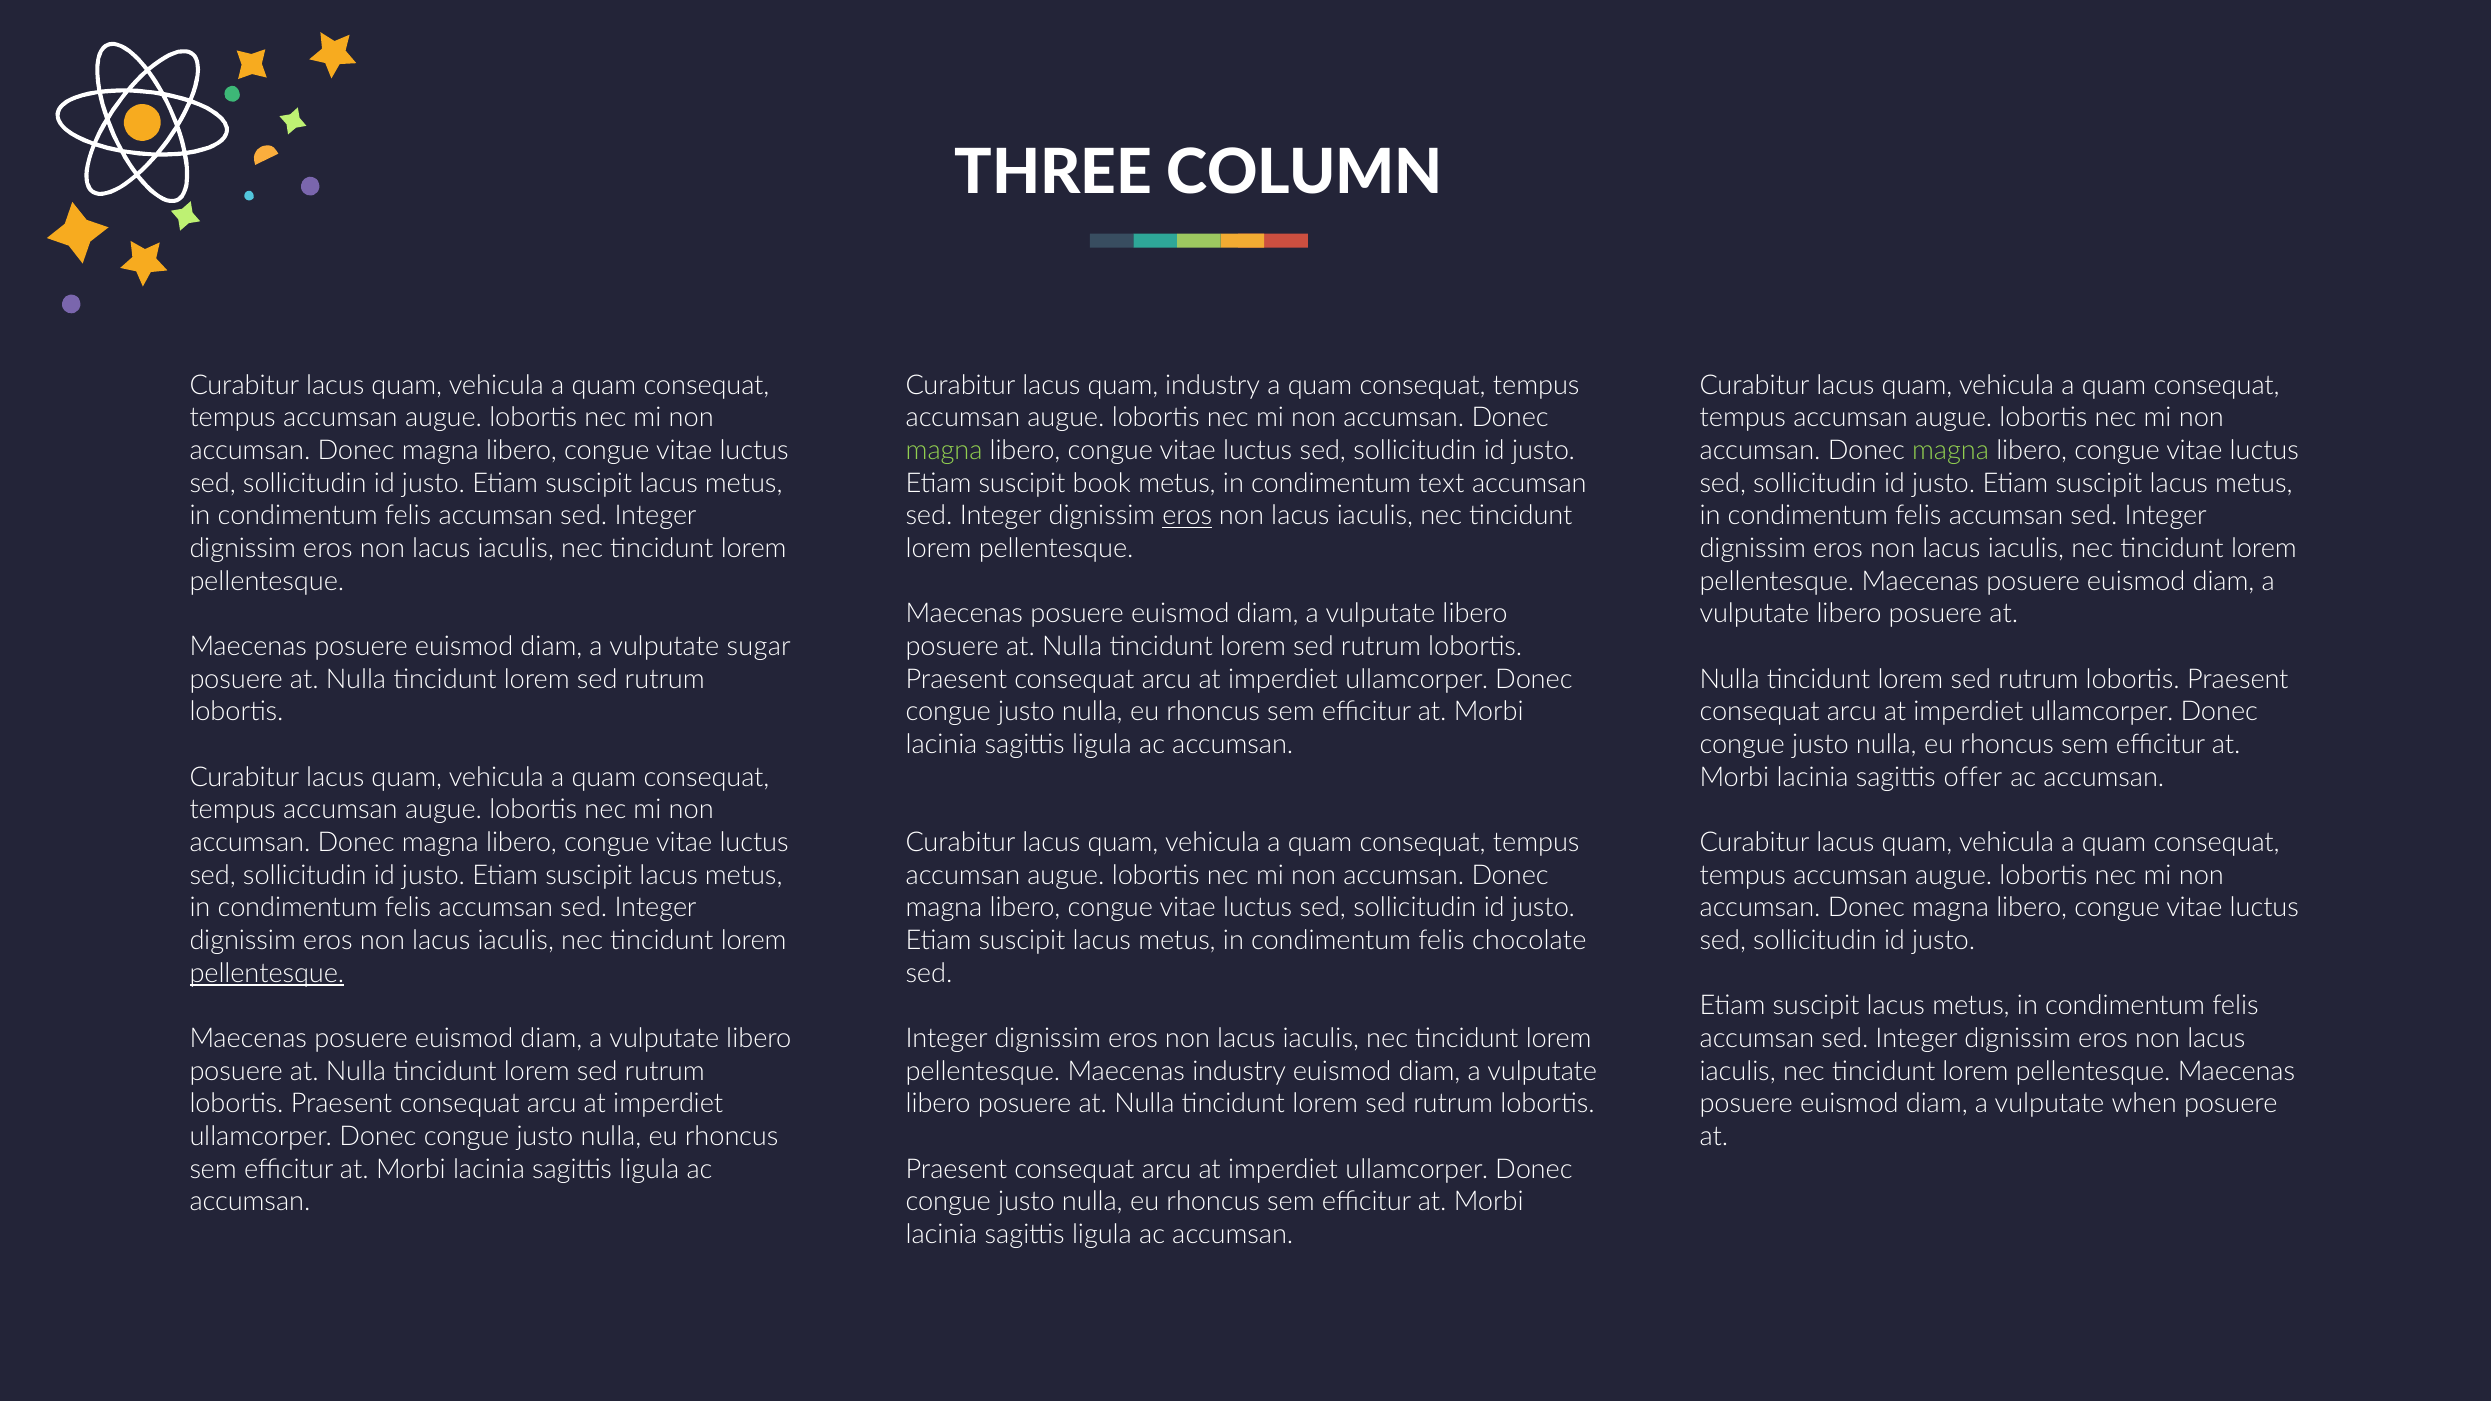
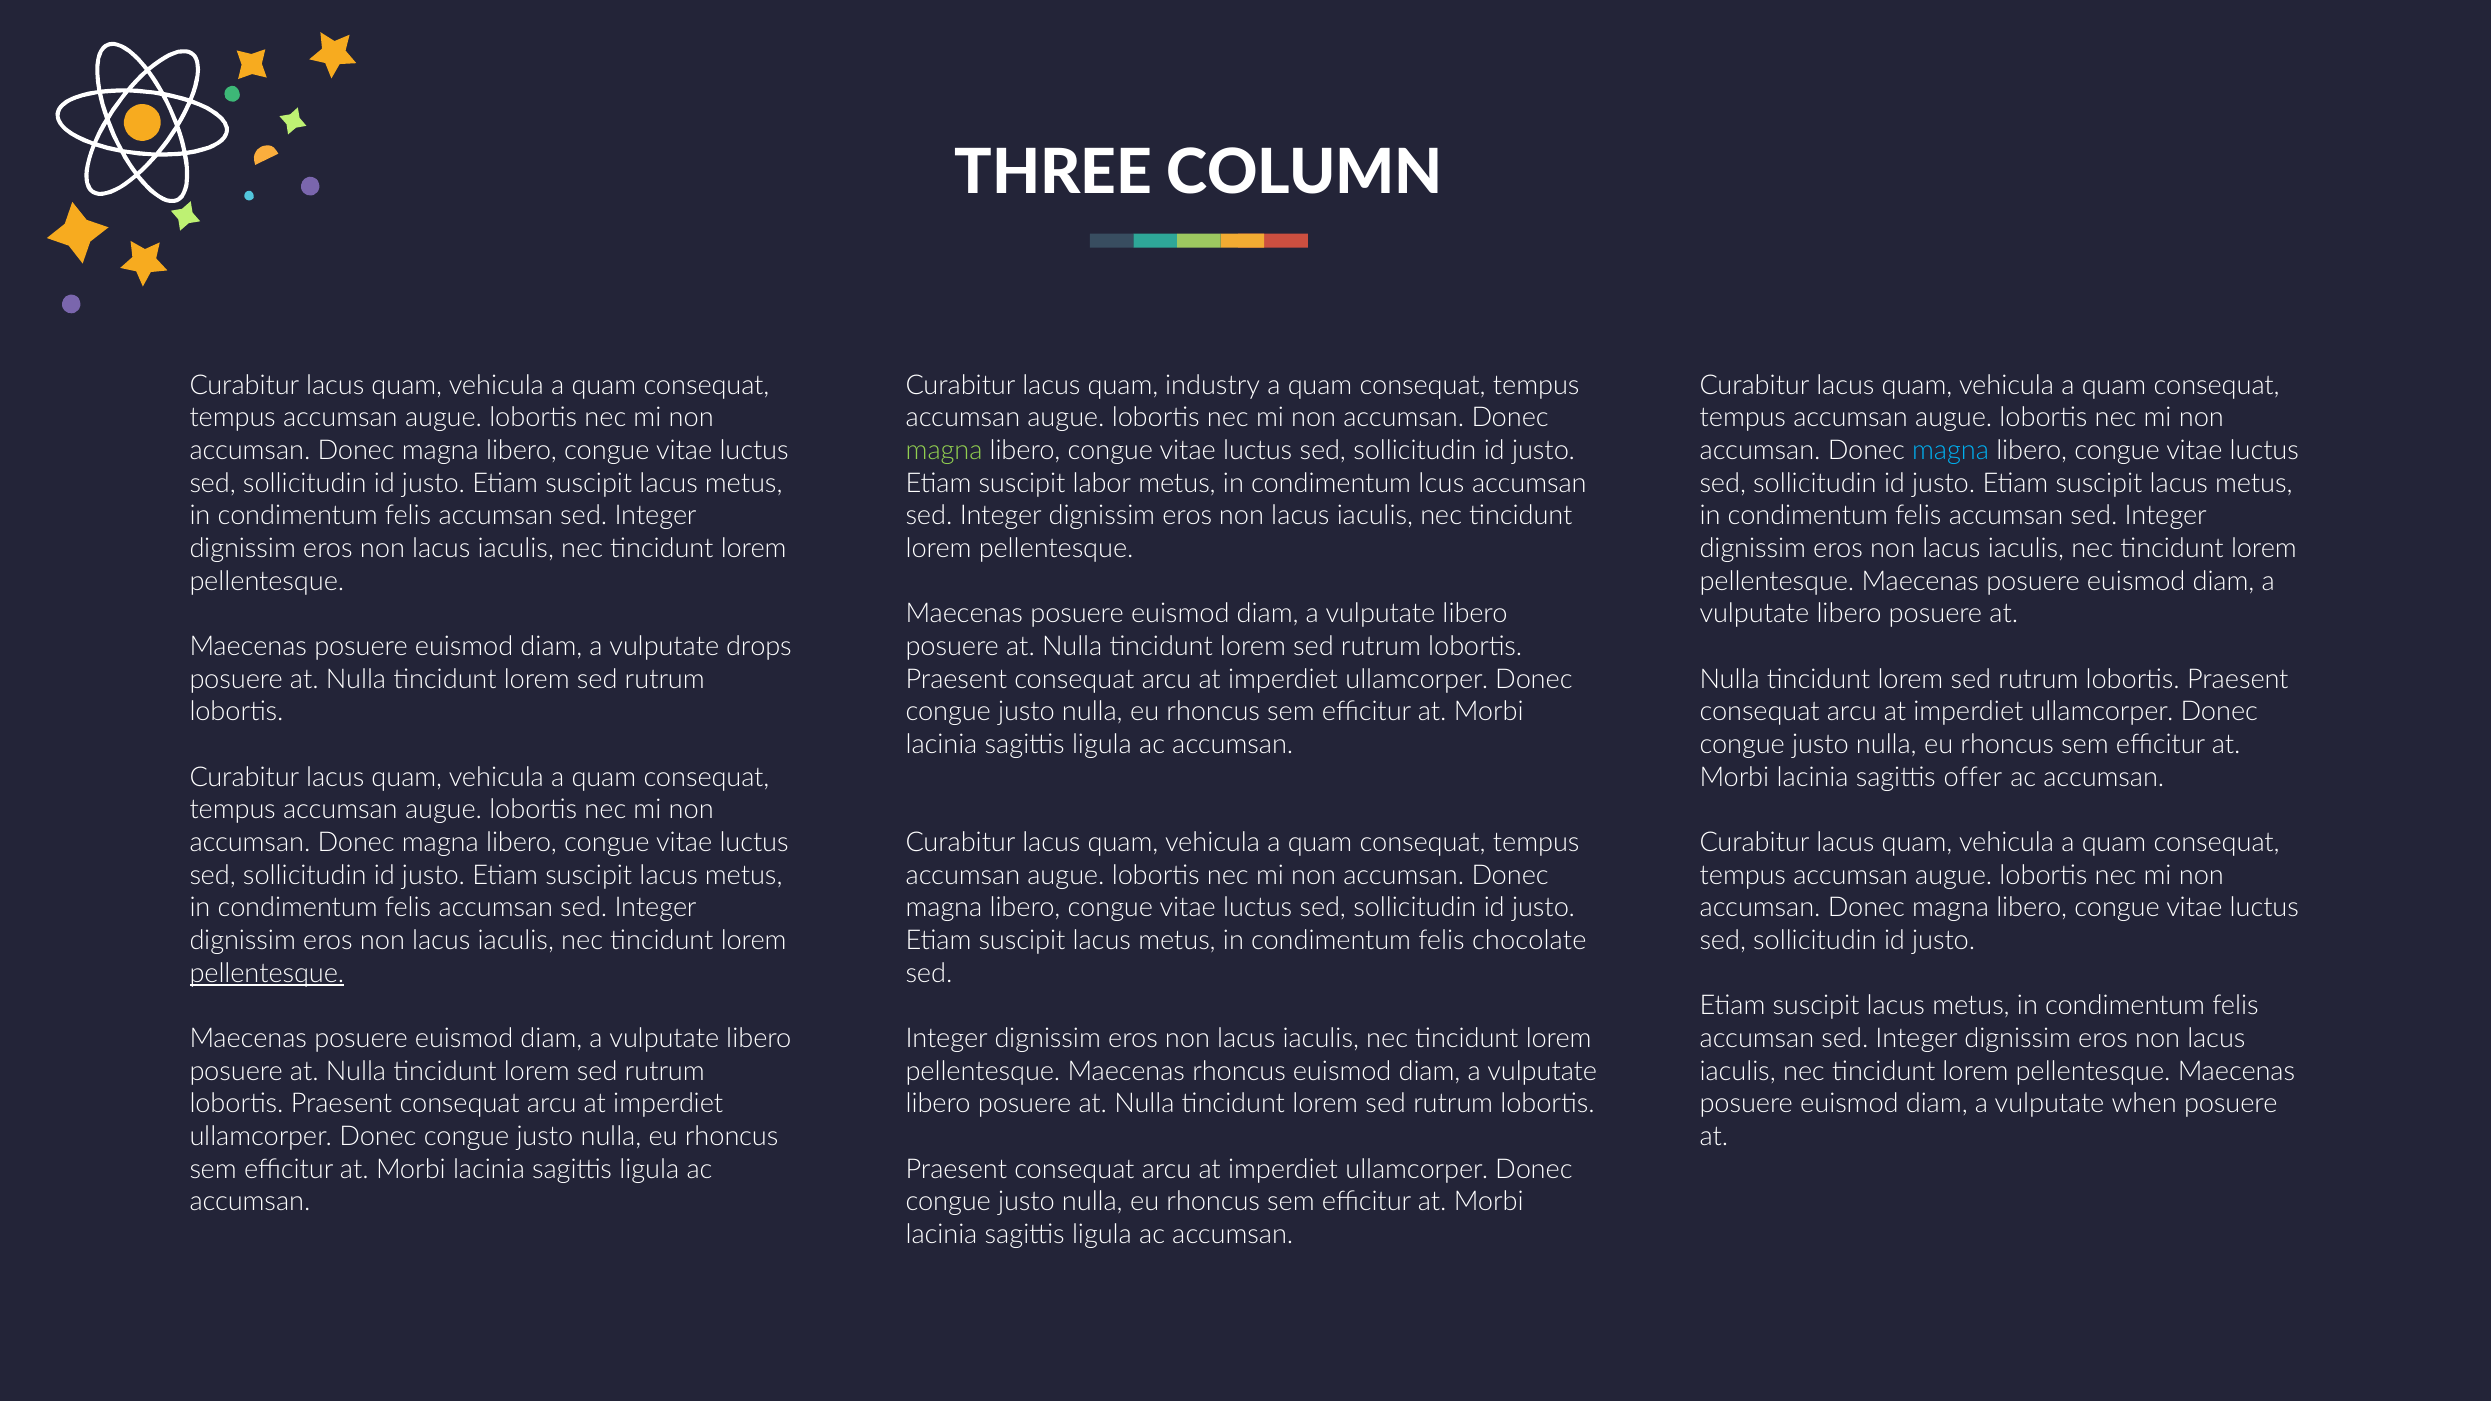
magna colour: light green -> light blue (1951, 451)
book: book -> labor (1102, 483)
text: text -> lcus (1441, 483)
eros underline: present -> none (1187, 516)
sugar: sugar -> drops (759, 647)
Maecenas industry: industry -> rhoncus (1239, 1071)
